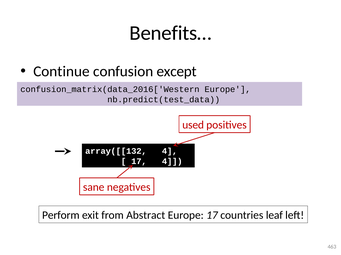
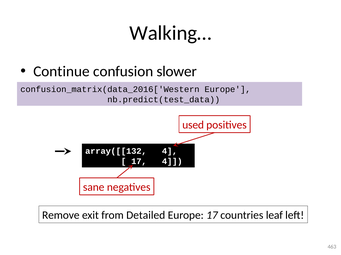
Benefits…: Benefits… -> Walking… (170, 33)
except: except -> slower (177, 72)
Perform: Perform -> Remove (61, 216)
Abstract: Abstract -> Detailed (146, 216)
